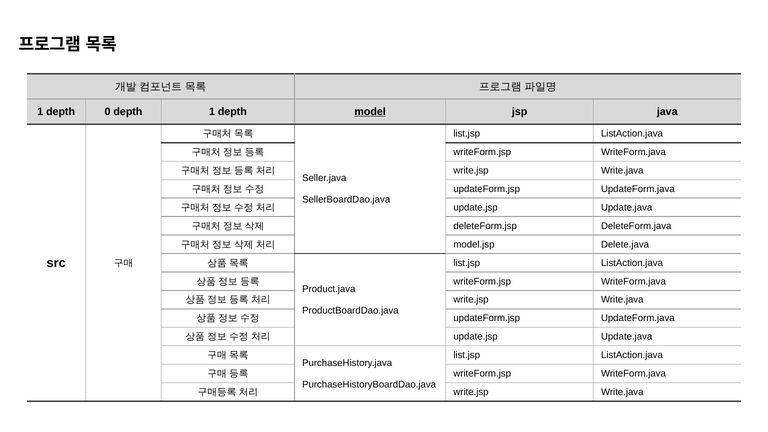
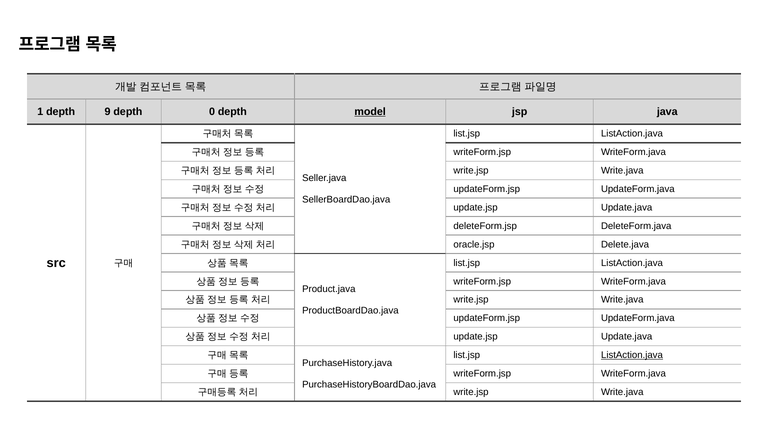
0: 0 -> 9 (108, 112)
depth 1: 1 -> 0 (212, 112)
model.jsp: model.jsp -> oracle.jsp (474, 244)
ListAction.java underline: none -> present (632, 355)
